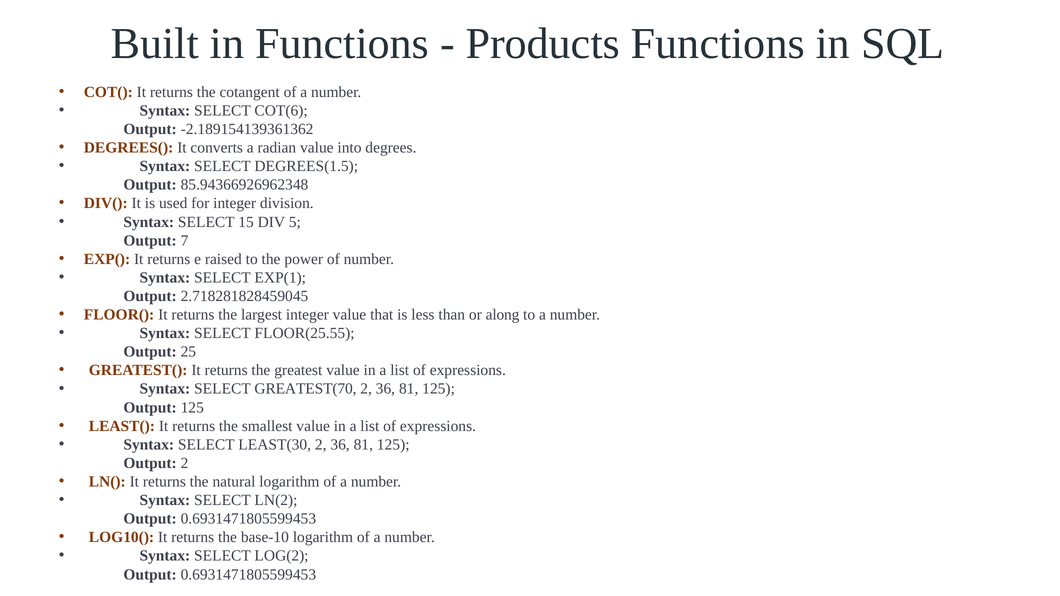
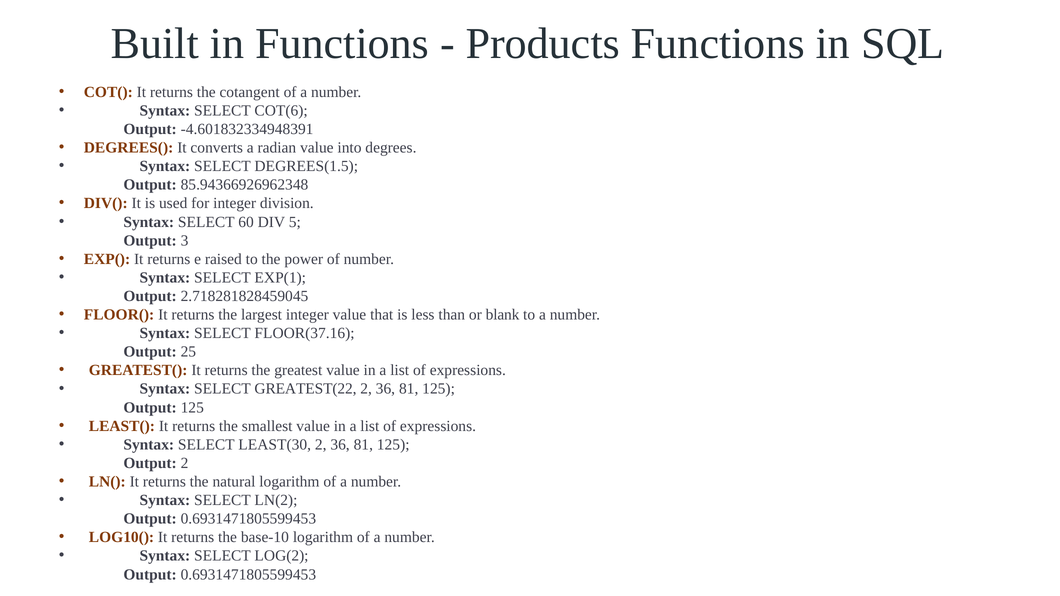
-2.189154139361362: -2.189154139361362 -> -4.601832334948391 (247, 129)
15: 15 -> 60 (246, 222)
7: 7 -> 3 (185, 241)
along: along -> blank (503, 315)
FLOOR(25.55: FLOOR(25.55 -> FLOOR(37.16 (305, 333)
GREATEST(70: GREATEST(70 -> GREATEST(22 (306, 389)
